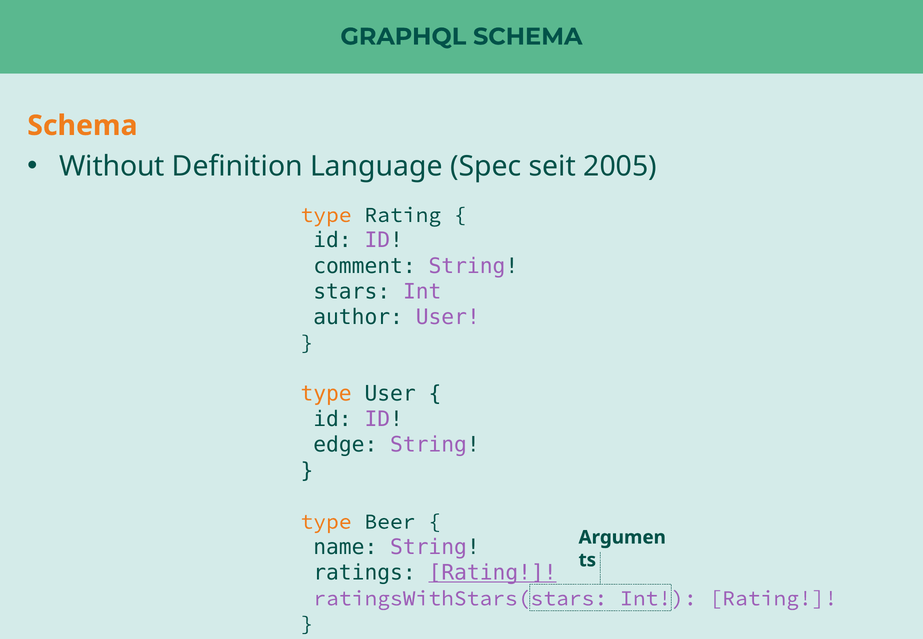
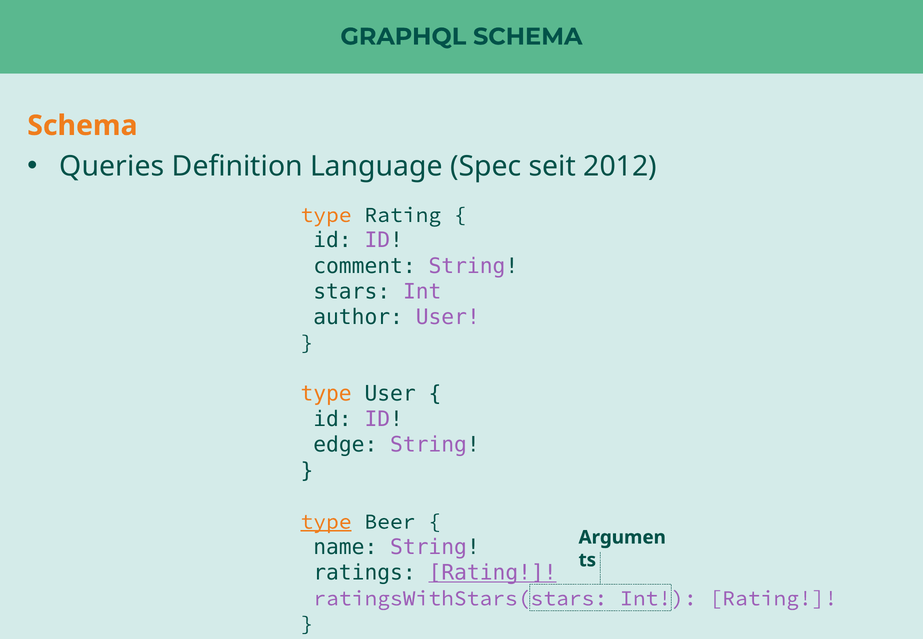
Without: Without -> Queries (112, 166)
2005: 2005 -> 2012 (620, 166)
type underline: none -> present (326, 522)
